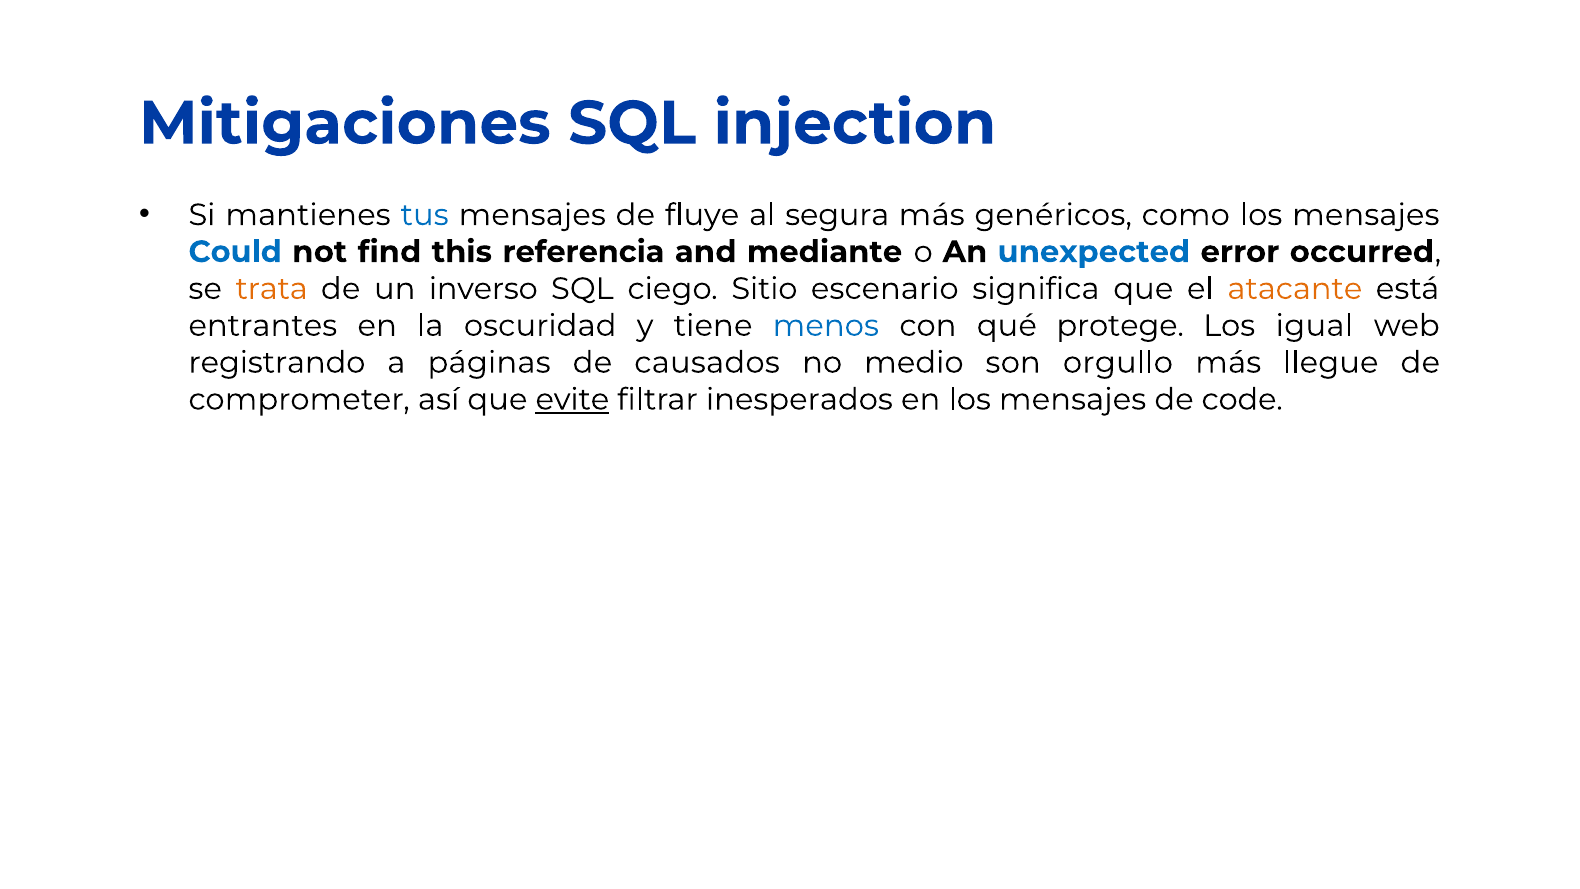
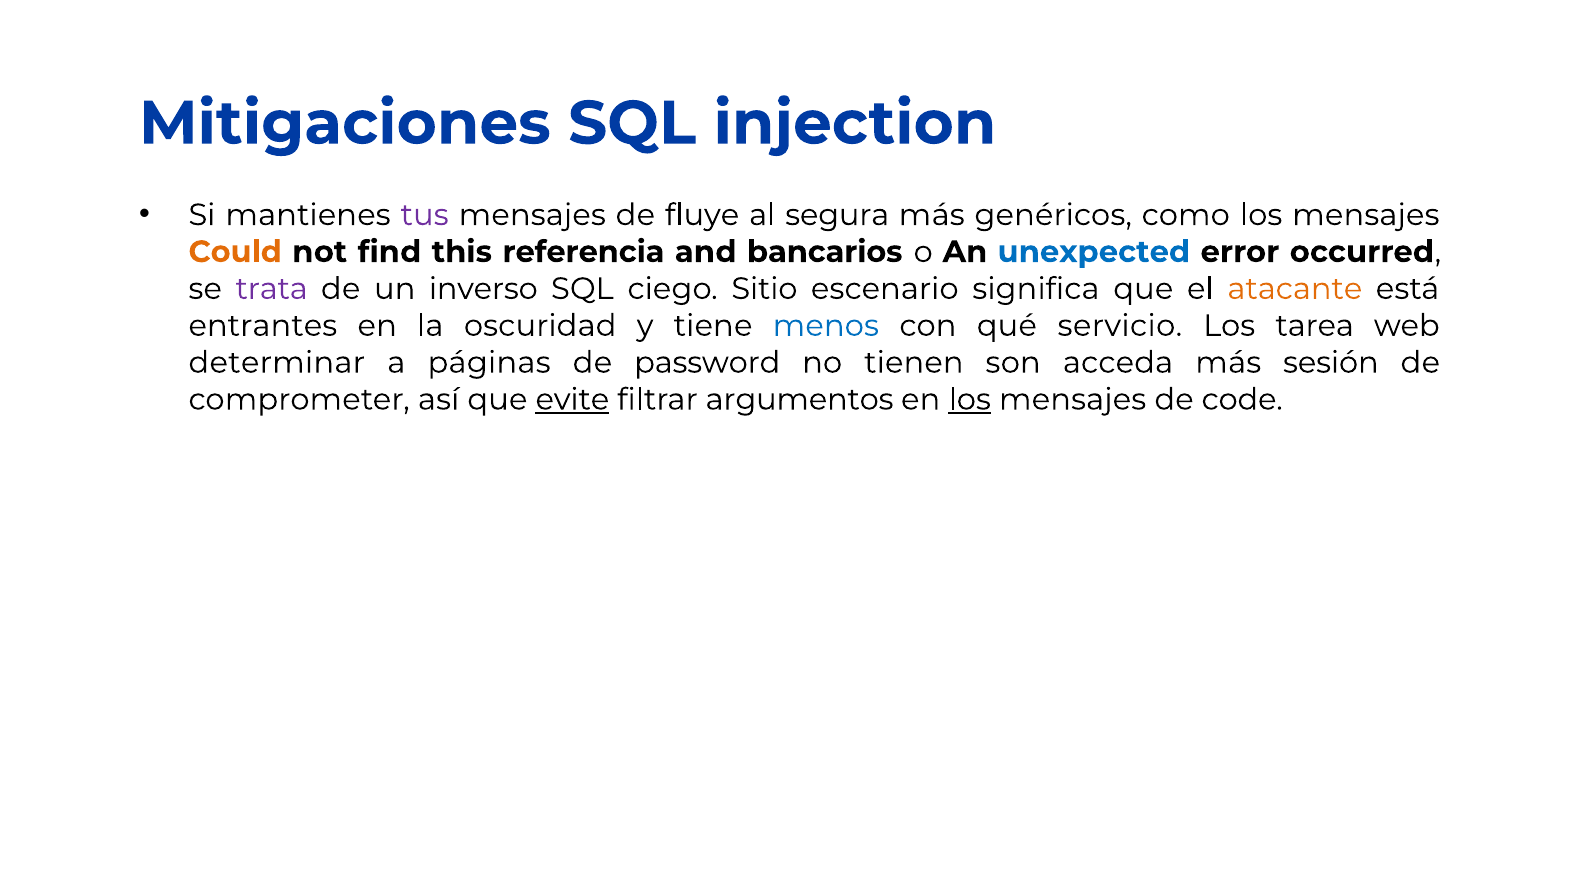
tus colour: blue -> purple (425, 215)
Could colour: blue -> orange (235, 252)
mediante: mediante -> bancarios (825, 252)
trata colour: orange -> purple (272, 289)
protege: protege -> servicio (1120, 326)
igual: igual -> tarea (1315, 326)
registrando: registrando -> determinar (277, 362)
causados: causados -> password (707, 362)
medio: medio -> tienen (914, 362)
orgullo: orgullo -> acceda (1118, 362)
llegue: llegue -> sesión (1331, 362)
inesperados: inesperados -> argumentos (800, 399)
los underline: none -> present (970, 399)
